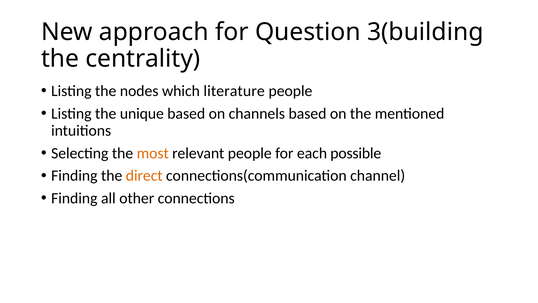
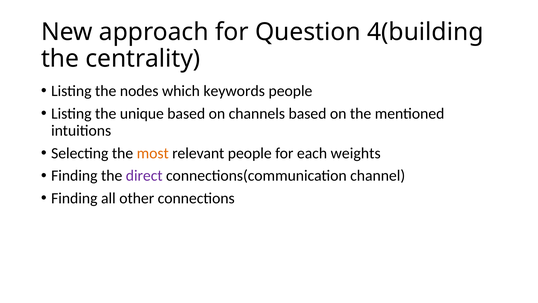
3(building: 3(building -> 4(building (425, 32)
literature: literature -> keywords (234, 91)
possible: possible -> weights (356, 153)
direct colour: orange -> purple (144, 176)
